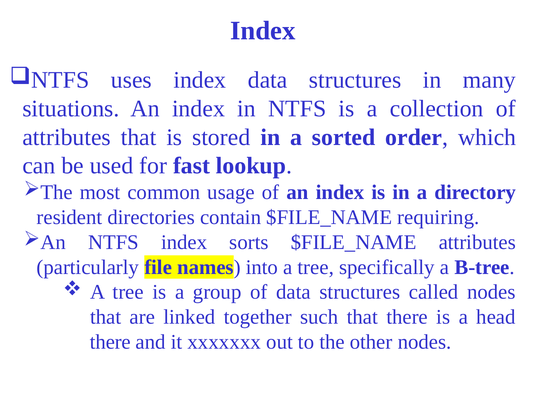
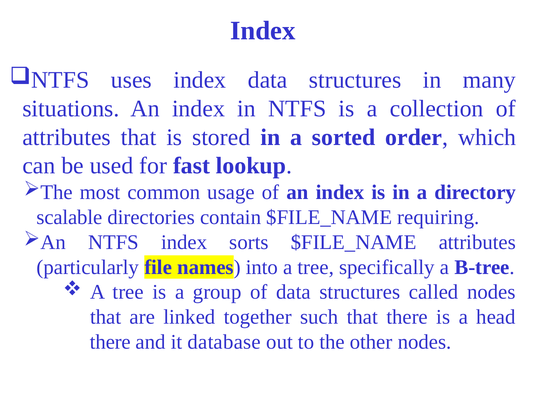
resident: resident -> scalable (69, 217)
xxxxxxx: xxxxxxx -> database (224, 342)
